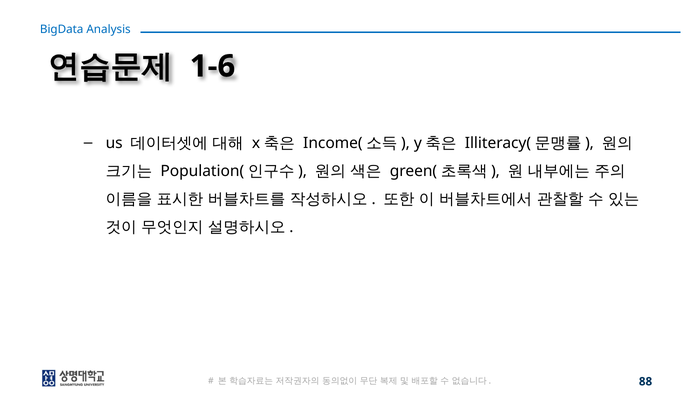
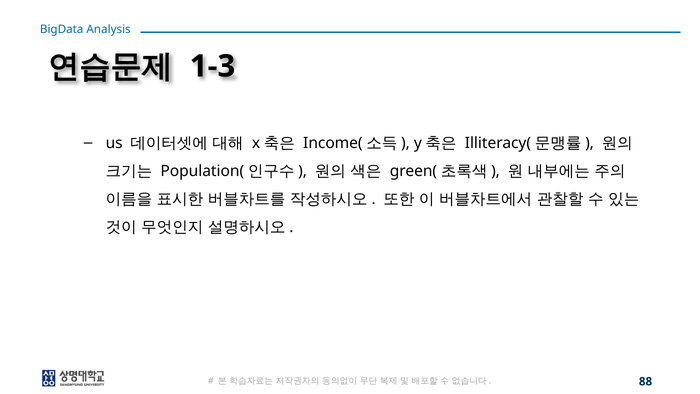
1-6: 1-6 -> 1-3 (212, 66)
